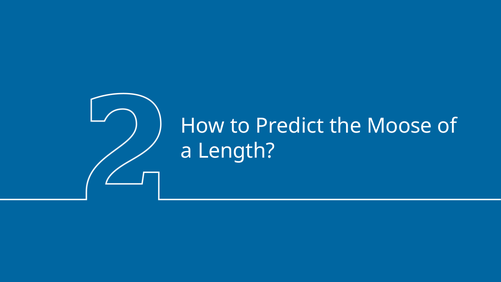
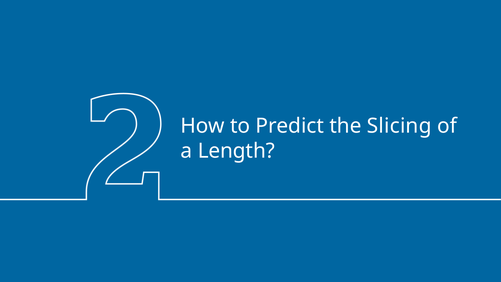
Moose: Moose -> Slicing (399, 126)
